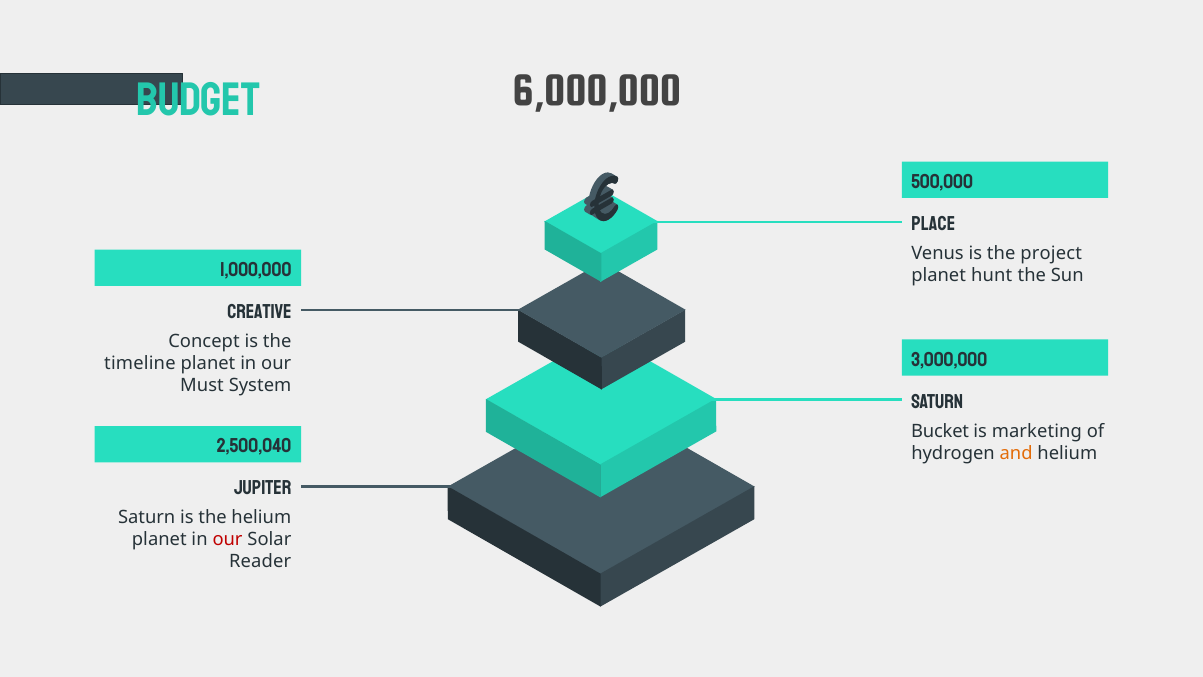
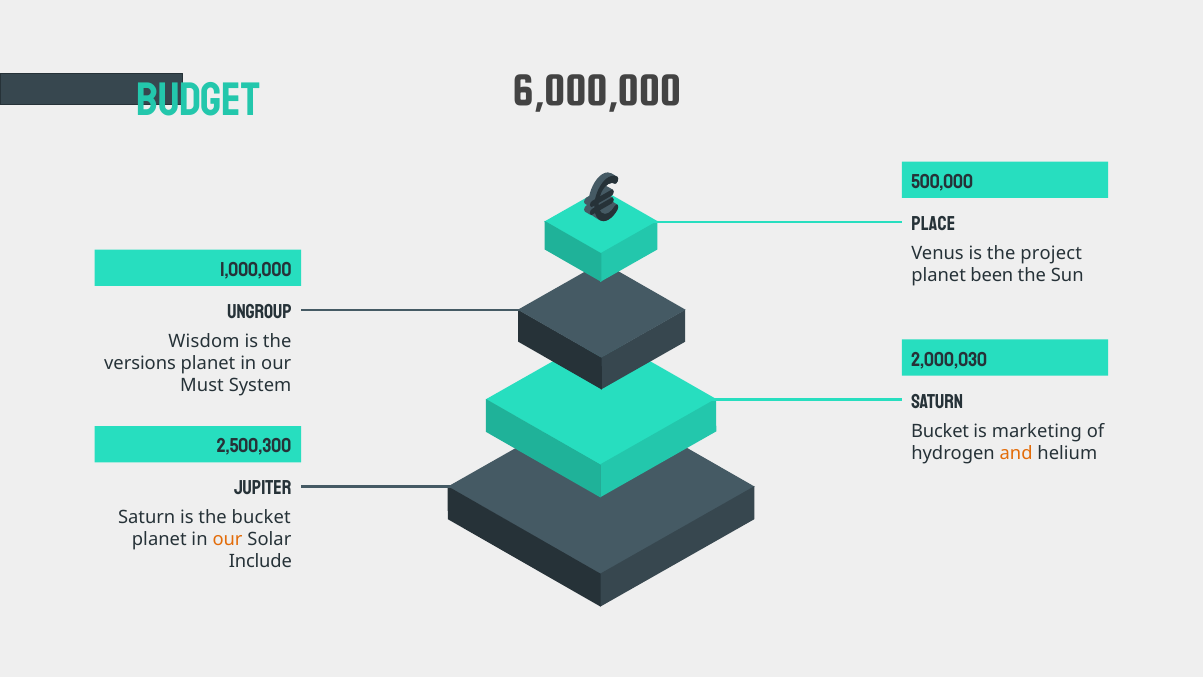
hunt: hunt -> been (992, 275)
creative: creative -> ungroup (260, 312)
Concept: Concept -> Wisdom (204, 341)
3,000,000: 3,000,000 -> 2,000,030 (949, 359)
timeline: timeline -> versions (140, 363)
2,500,040: 2,500,040 -> 2,500,300 (254, 446)
the helium: helium -> bucket (261, 518)
our colour: red -> orange (228, 540)
Reader: Reader -> Include (260, 562)
